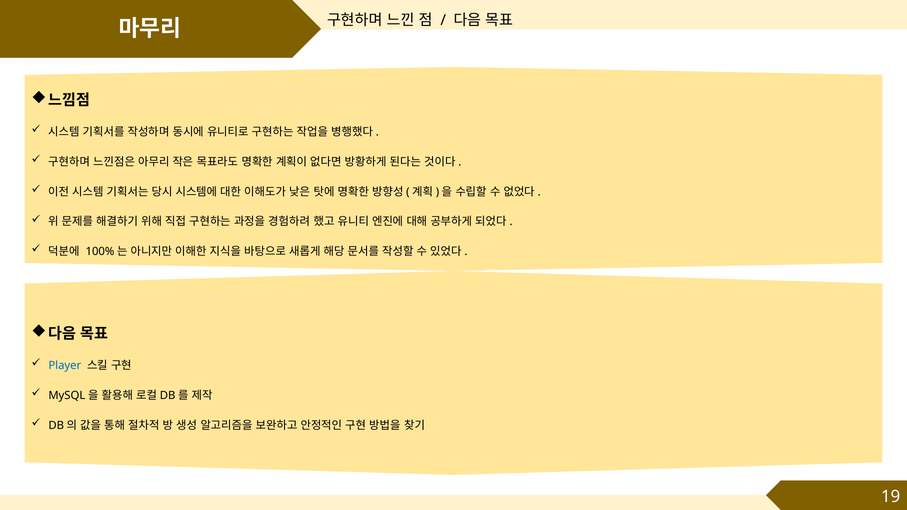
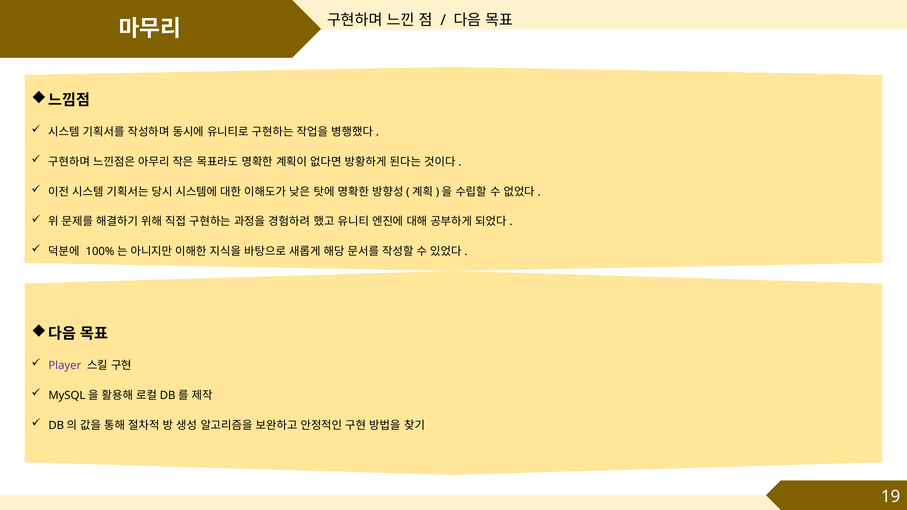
Player colour: blue -> purple (65, 366)
